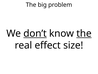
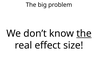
don’t underline: present -> none (35, 33)
